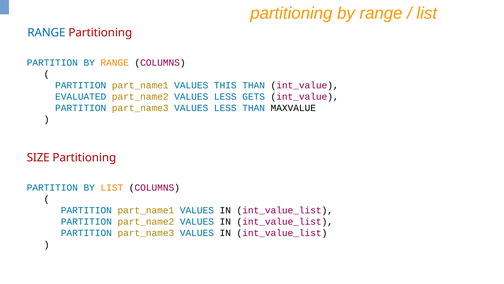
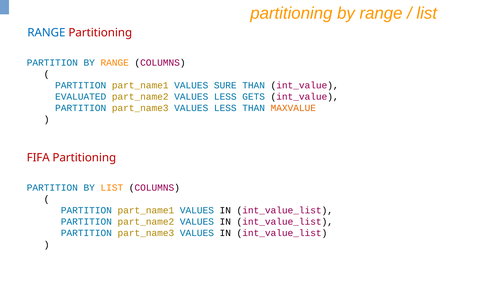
THIS: THIS -> SURE (225, 85)
MAXVALUE colour: black -> orange (293, 108)
SIZE: SIZE -> FIFA (38, 157)
